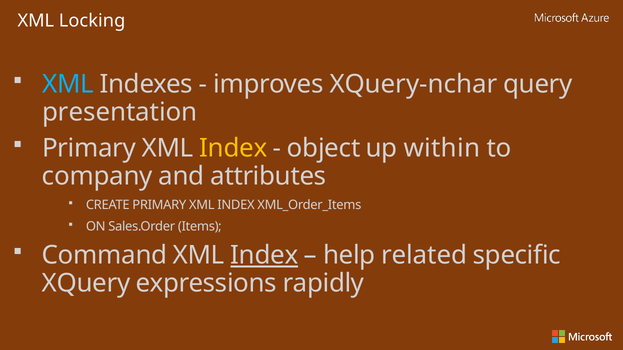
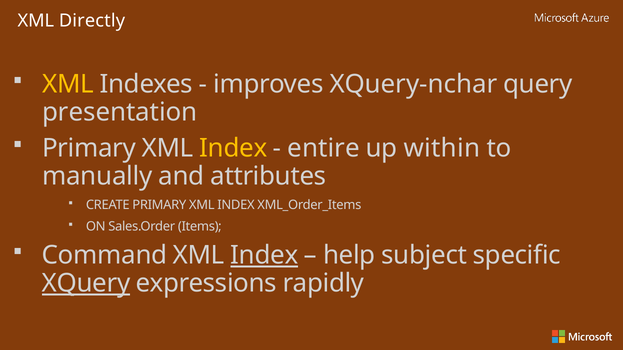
Locking: Locking -> Directly (92, 21)
XML colour: light blue -> yellow (68, 84)
object: object -> entire (324, 148)
company: company -> manually (97, 176)
related: related -> subject (424, 256)
XQuery underline: none -> present (86, 284)
